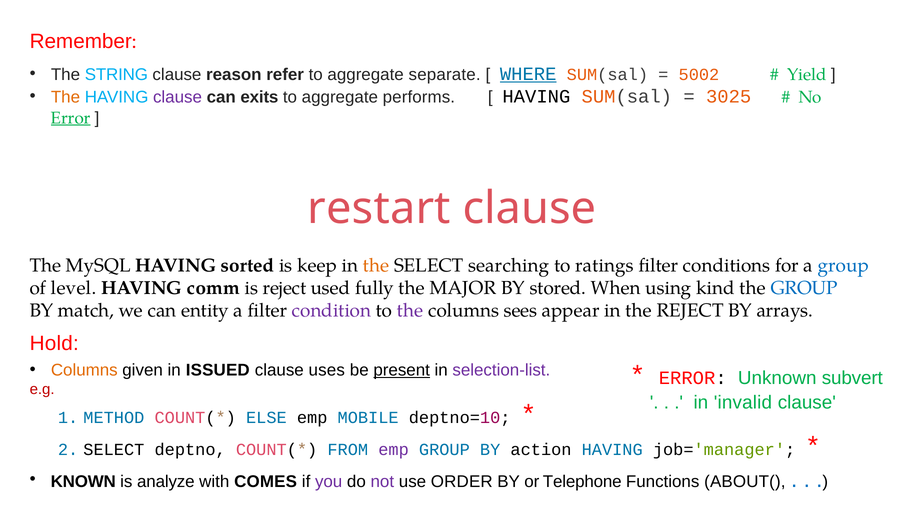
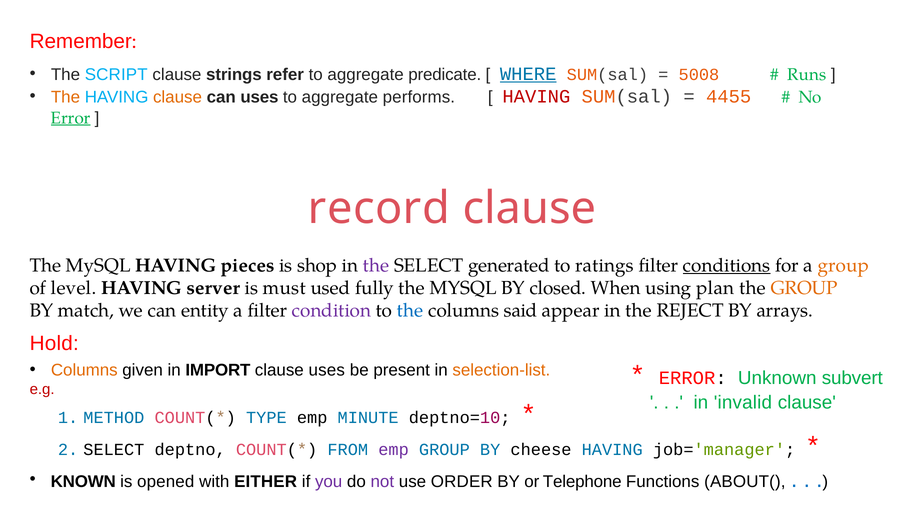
STRING: STRING -> SCRIPT (116, 75)
reason: reason -> strings (234, 75)
separate: separate -> predicate (445, 75)
5002: 5002 -> 5008 (699, 75)
Yield: Yield -> Runs (807, 75)
clause colour: purple -> orange (178, 97)
can exits: exits -> uses (259, 97)
HAVING colour: black -> red (536, 97)
3025: 3025 -> 4455 (729, 97)
restart: restart -> record (379, 209)
sorted: sorted -> pieces (248, 266)
keep: keep -> shop (317, 266)
the colour: orange -> purple (376, 266)
searching: searching -> generated (509, 266)
conditions underline: none -> present (727, 266)
group colour: blue -> orange (843, 266)
comm: comm -> server (213, 288)
is reject: reject -> must (284, 288)
MAJOR: MAJOR -> MYSQL (463, 288)
stored: stored -> closed (558, 288)
kind: kind -> plan (715, 288)
GROUP colour: blue -> orange (804, 288)
the colour: purple -> blue (410, 311)
sees: sees -> said (521, 311)
ISSUED: ISSUED -> IMPORT (218, 370)
present underline: present -> none (402, 370)
selection-list colour: purple -> orange (501, 370)
ELSE: ELSE -> TYPE (266, 418)
MOBILE: MOBILE -> MINUTE (368, 418)
action: action -> cheese (541, 450)
analyze: analyze -> opened (166, 482)
COMES: COMES -> EITHER (266, 482)
